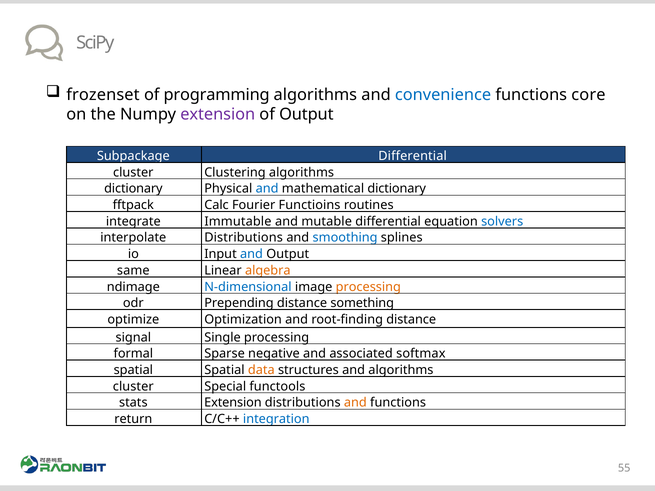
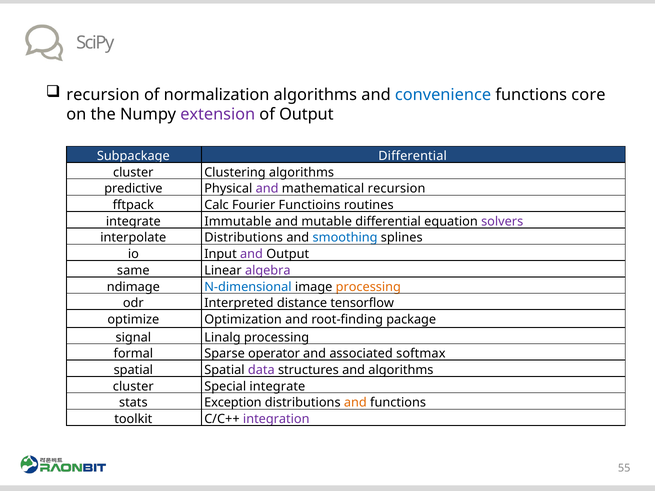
frozenset: frozenset -> recursion (103, 95)
programming: programming -> normalization (217, 95)
dictionary: dictionary -> predictive (133, 189)
and colour: blue -> purple (267, 189)
mathematical dictionary: dictionary -> recursion (397, 189)
solvers colour: blue -> purple (502, 222)
and colour: blue -> purple (252, 254)
algebra colour: orange -> purple (268, 271)
Prepending: Prepending -> Interpreted (239, 303)
something: something -> tensorflow (362, 303)
root-finding distance: distance -> package (411, 320)
Single: Single -> Linalg (222, 338)
negative: negative -> operator (274, 354)
data colour: orange -> purple (261, 370)
Special functools: functools -> integrate (277, 387)
stats Extension: Extension -> Exception (233, 403)
return: return -> toolkit (133, 419)
integration colour: blue -> purple (276, 419)
